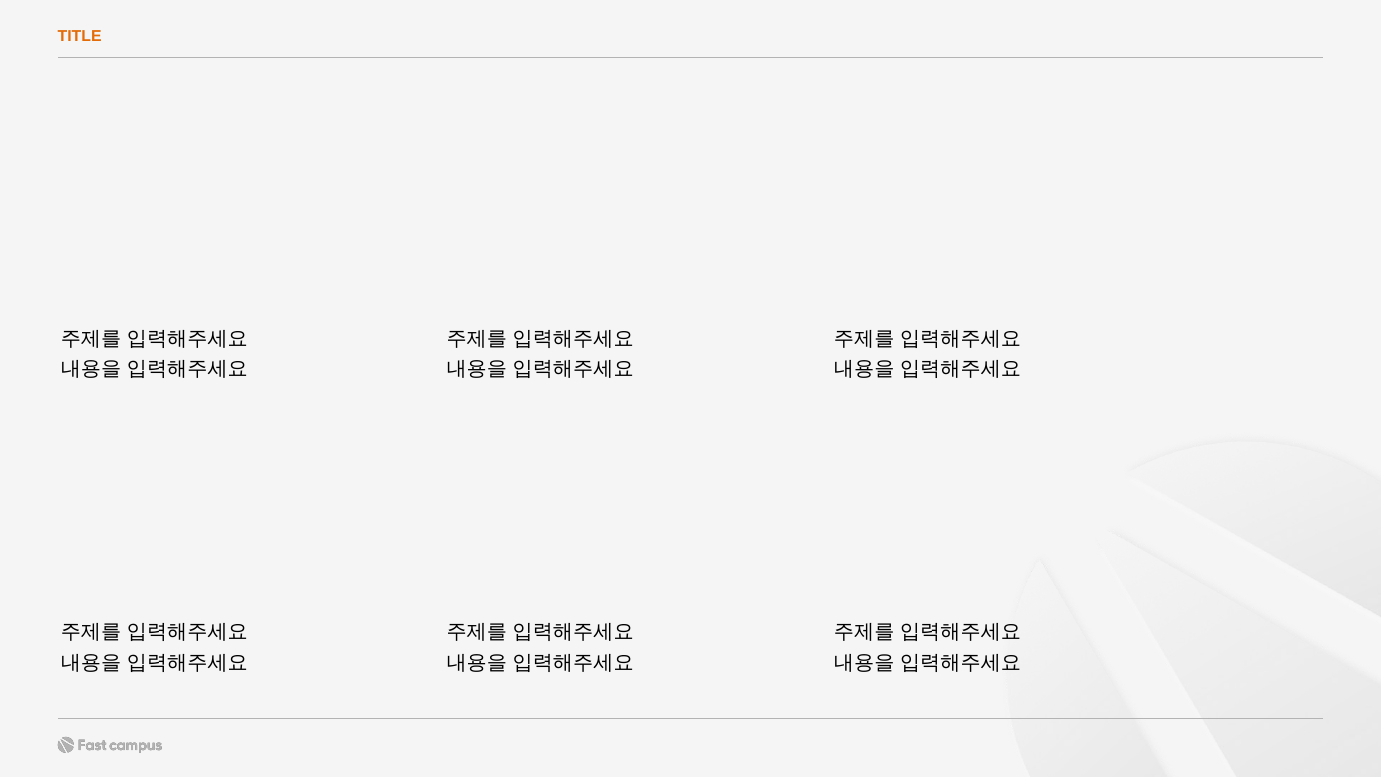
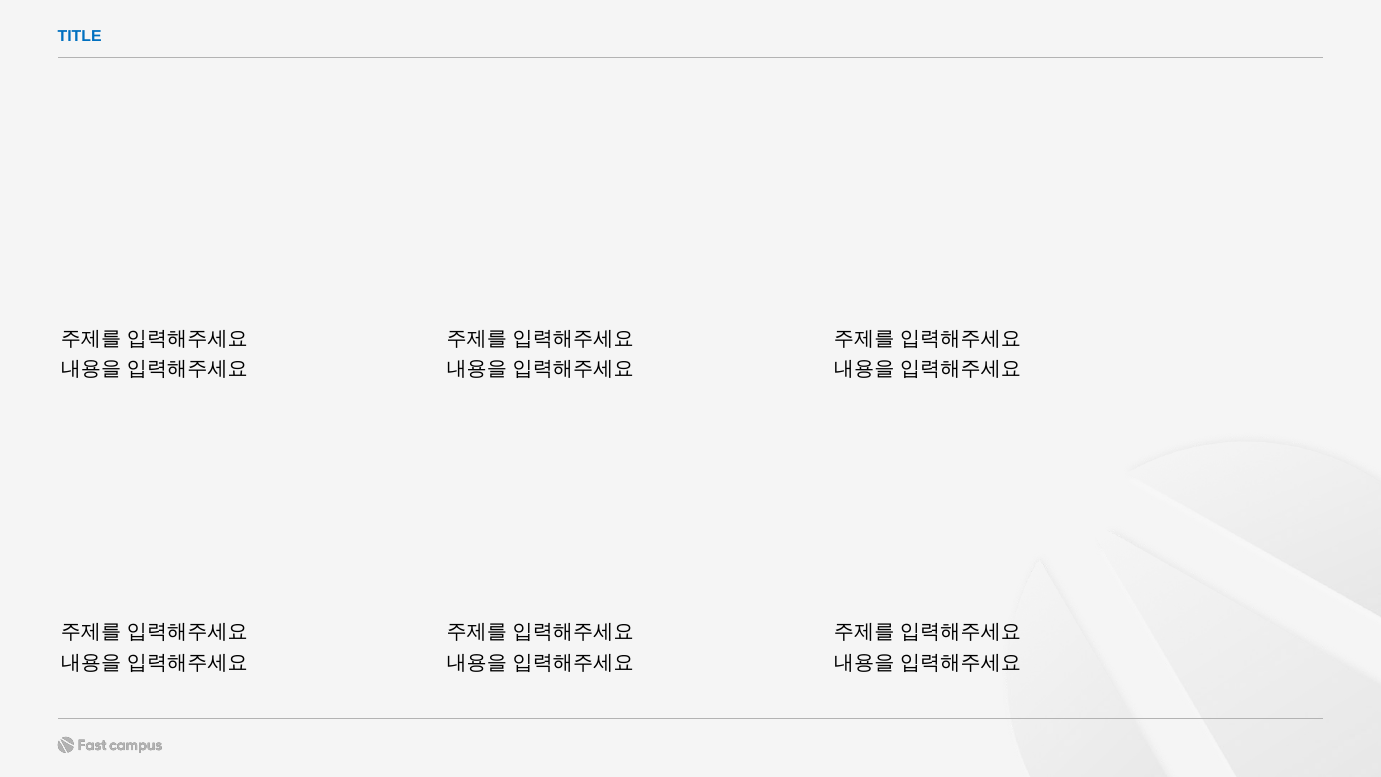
TITLE colour: orange -> blue (80, 36)
